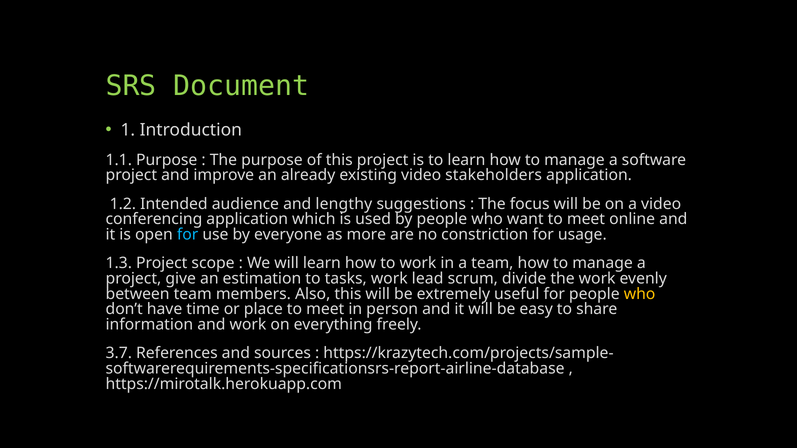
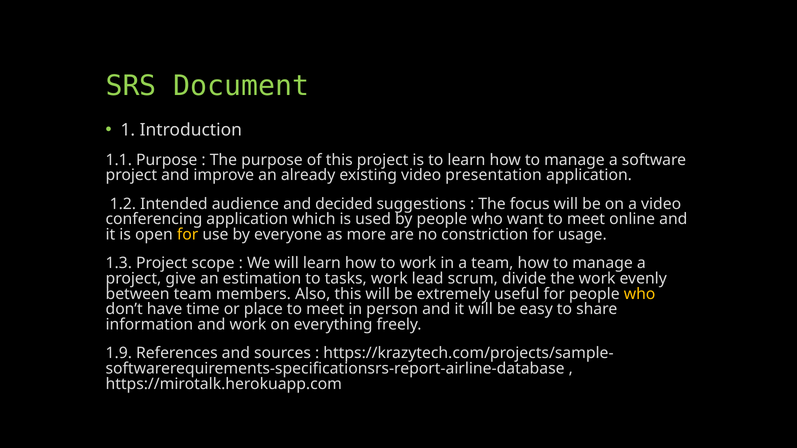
stakeholders: stakeholders -> presentation (494, 175)
lengthy: lengthy -> decided (344, 204)
for colour: light blue -> yellow (188, 235)
3.7: 3.7 -> 1.9 (119, 353)
